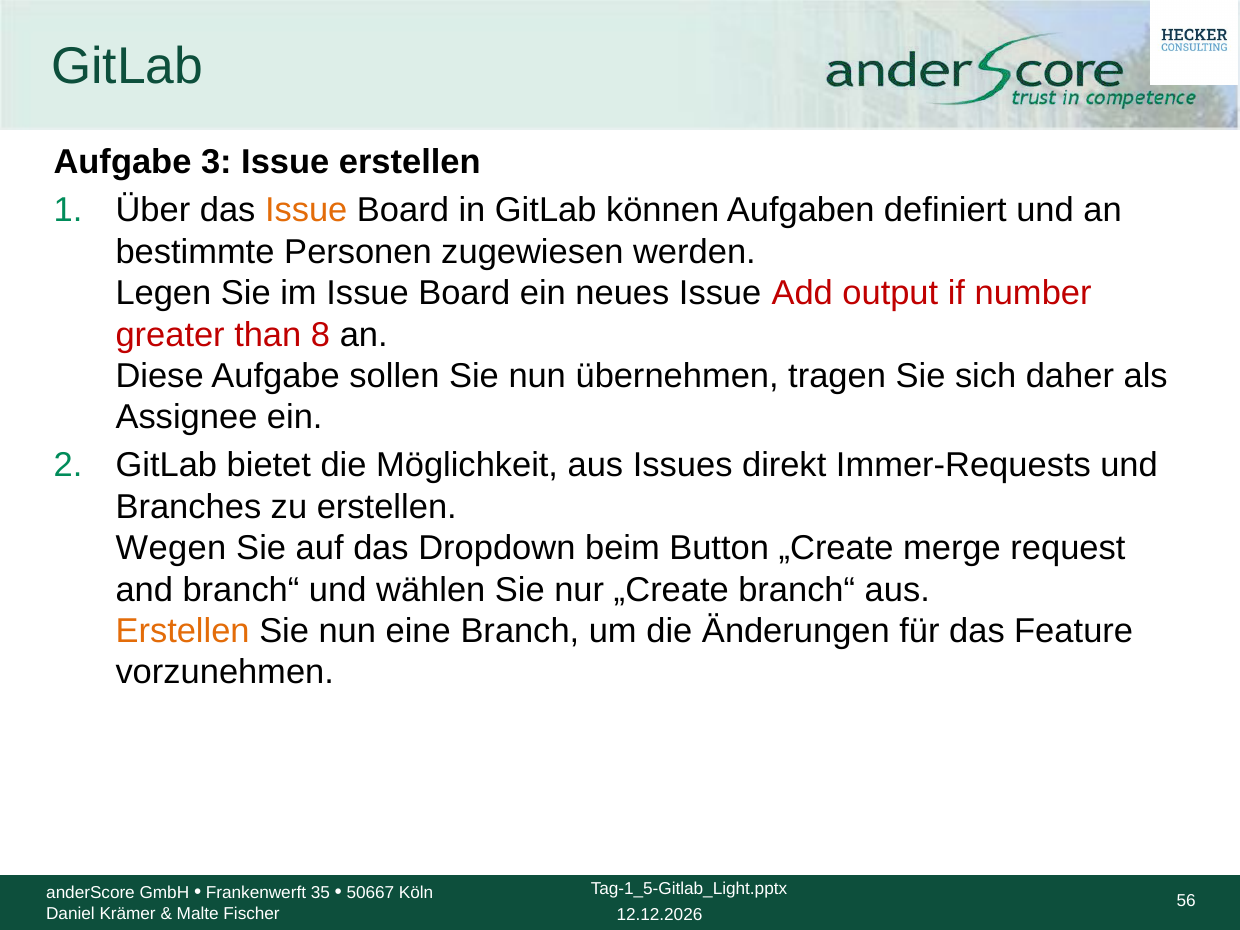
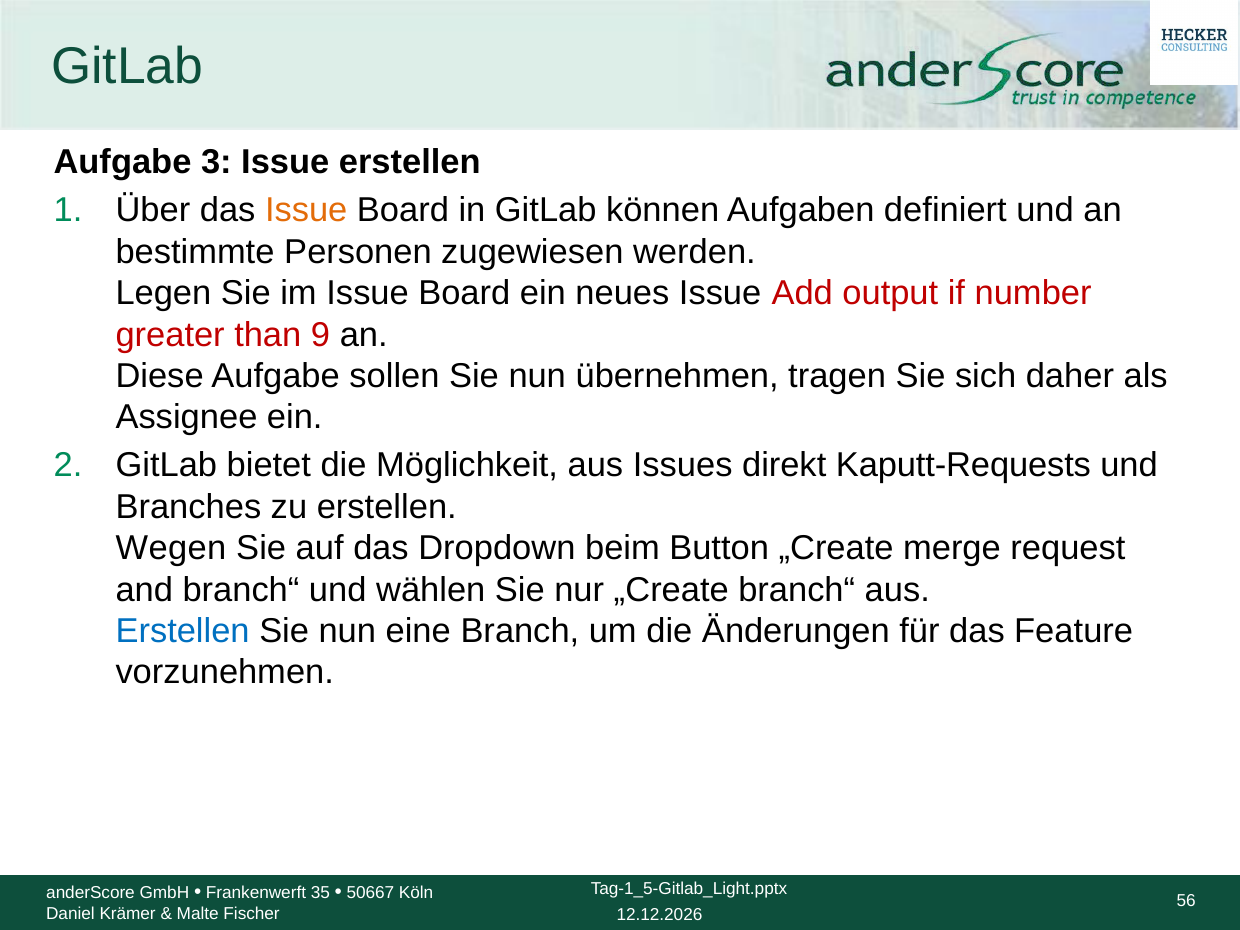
8: 8 -> 9 (320, 335)
Immer-Requests: Immer-Requests -> Kaputt-Requests (963, 466)
Erstellen colour: orange -> blue (183, 631)
